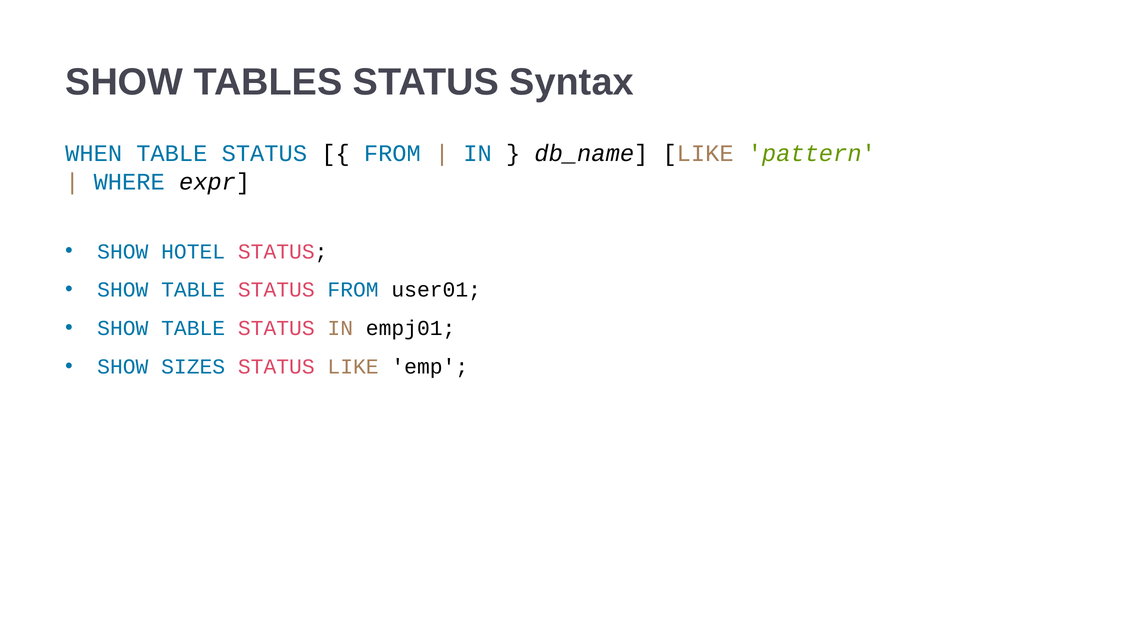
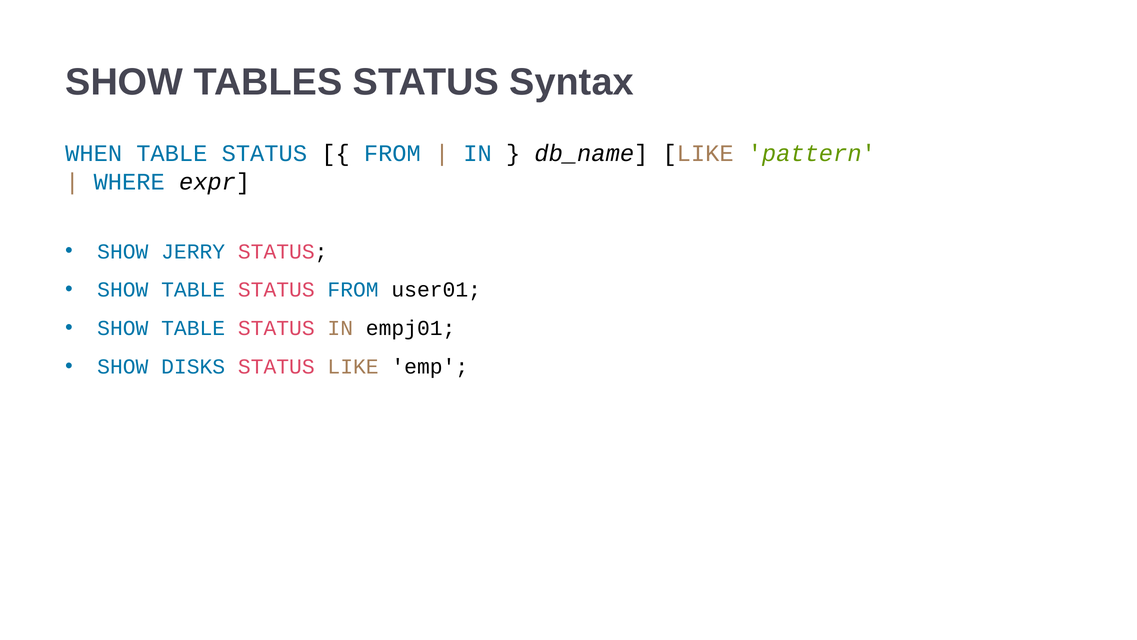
HOTEL: HOTEL -> JERRY (193, 251)
SIZES: SIZES -> DISKS (193, 366)
